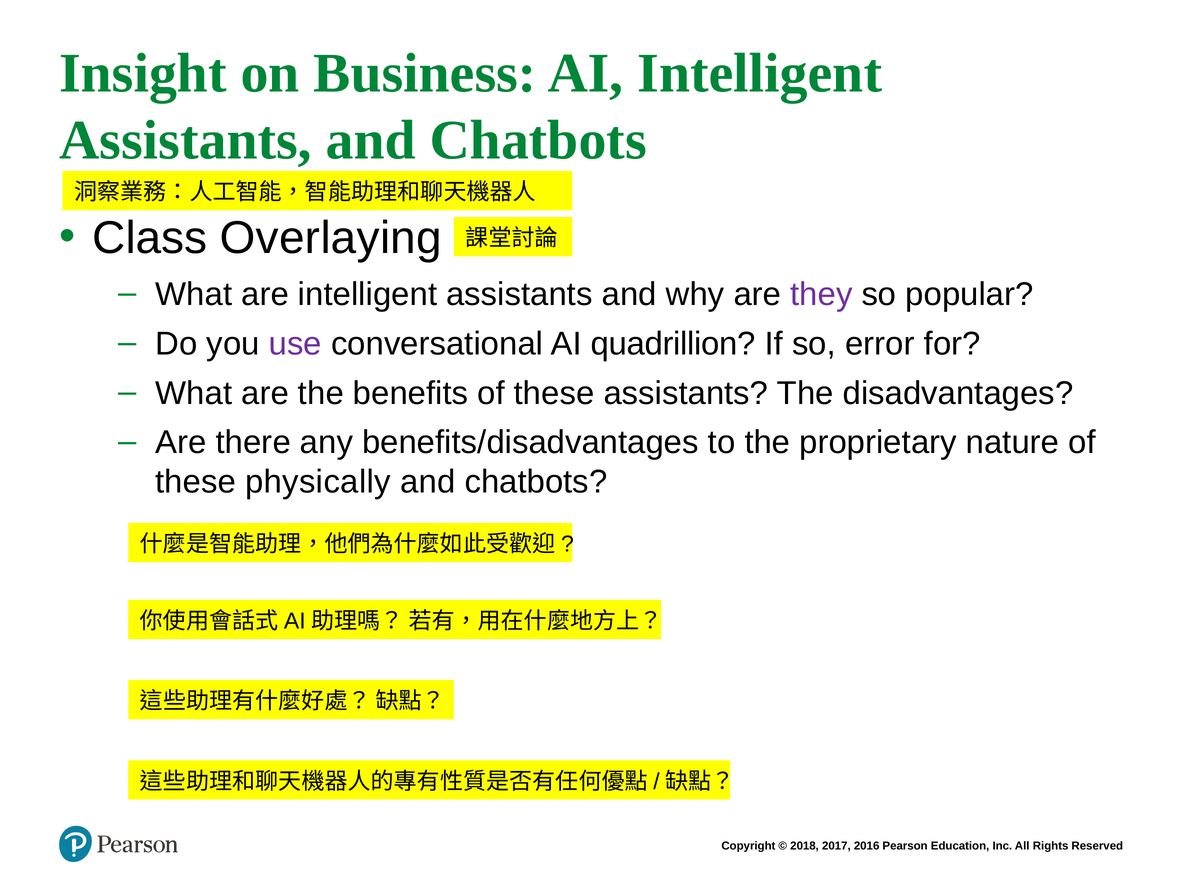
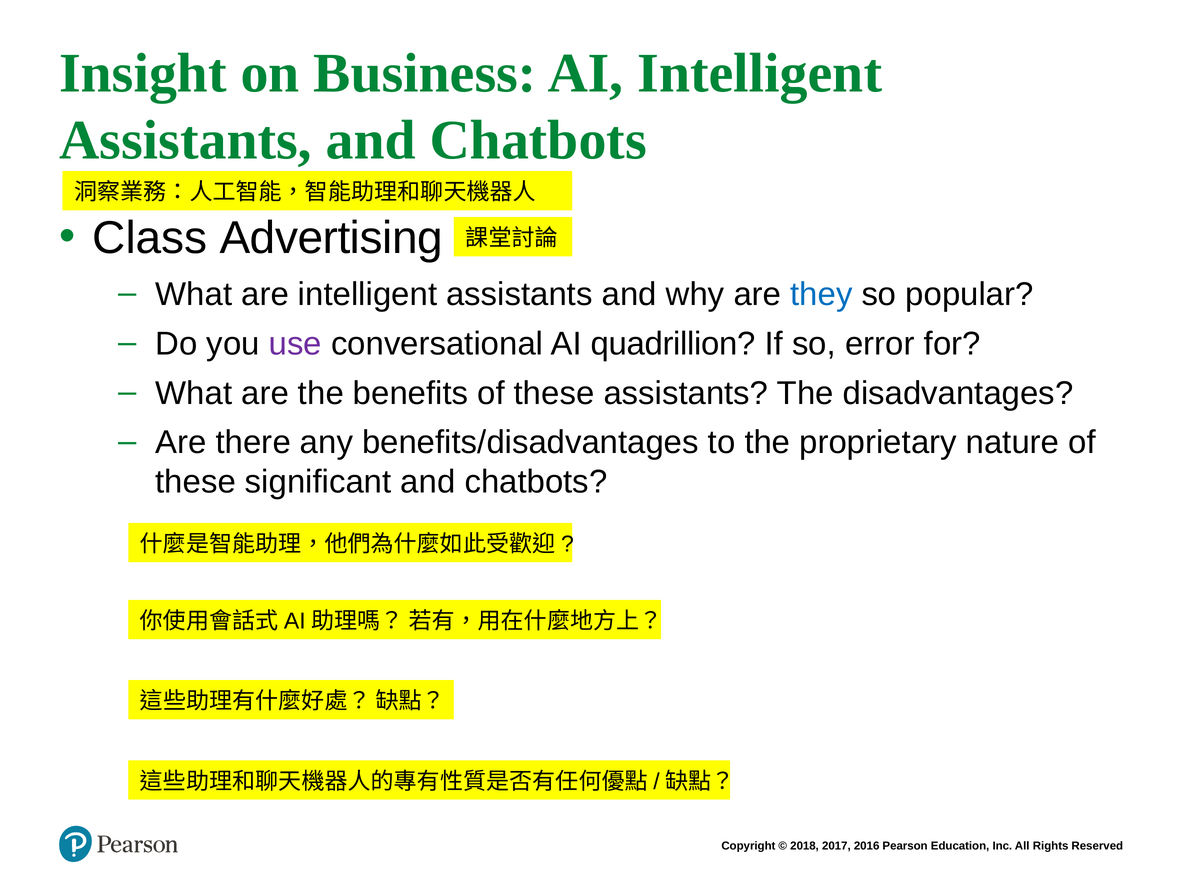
Overlaying: Overlaying -> Advertising (331, 238)
they colour: purple -> blue (821, 294)
physically: physically -> significant (318, 482)
